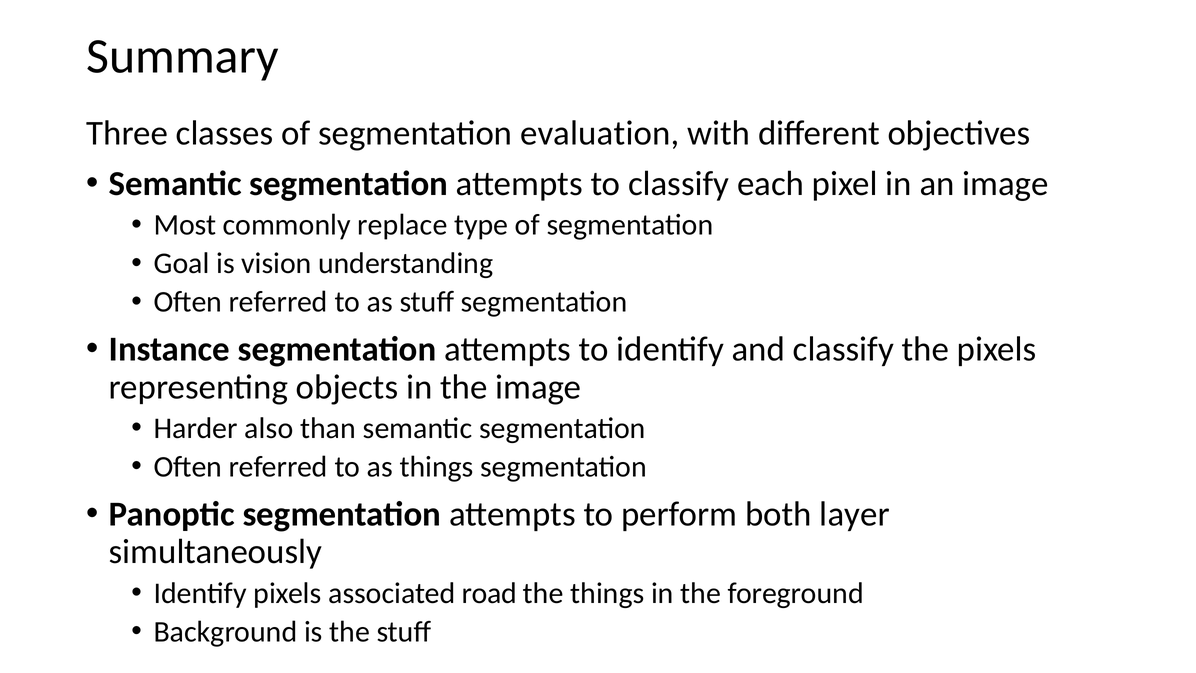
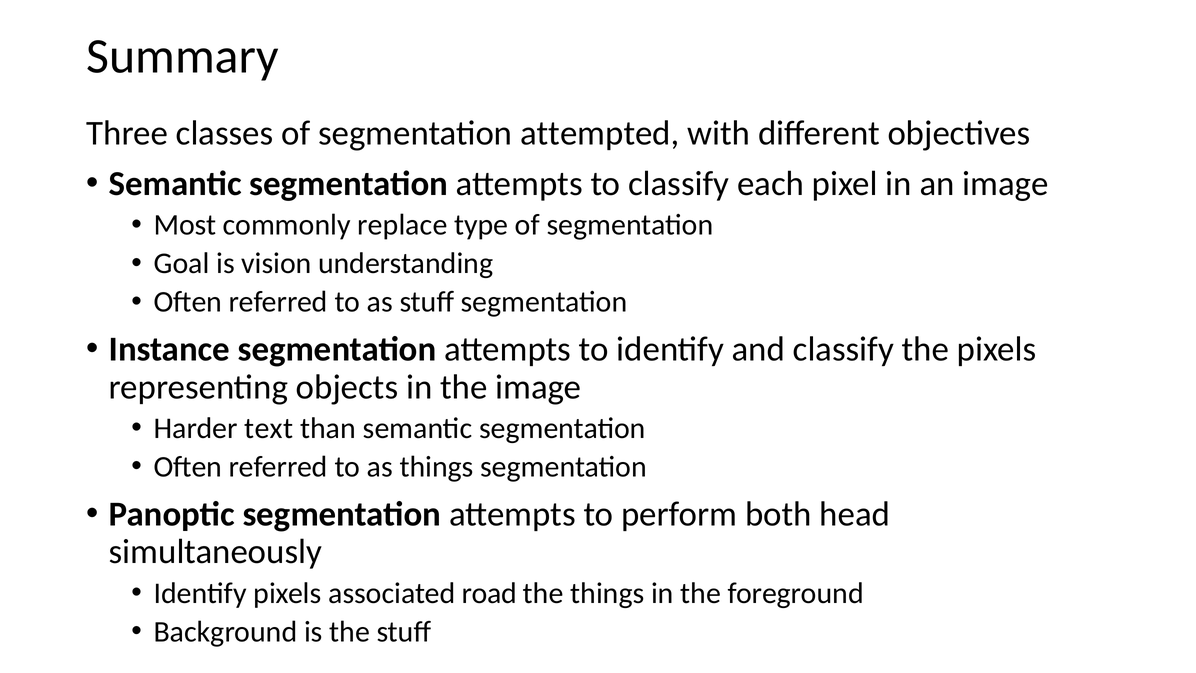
evaluation: evaluation -> attempted (600, 133)
also: also -> text (269, 428)
layer: layer -> head (855, 514)
